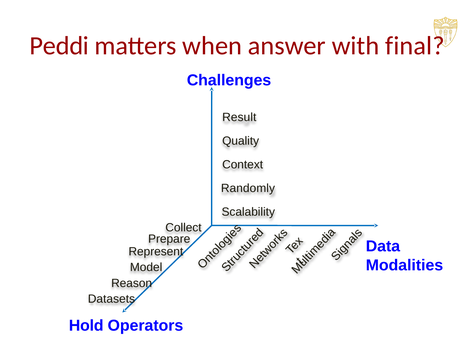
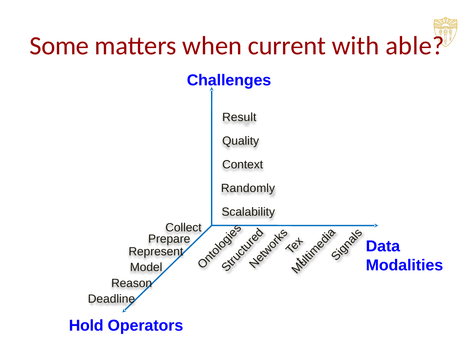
Peddi: Peddi -> Some (59, 46)
answer: answer -> current (287, 46)
final: final -> able (415, 46)
Datasets: Datasets -> Deadline (111, 299)
